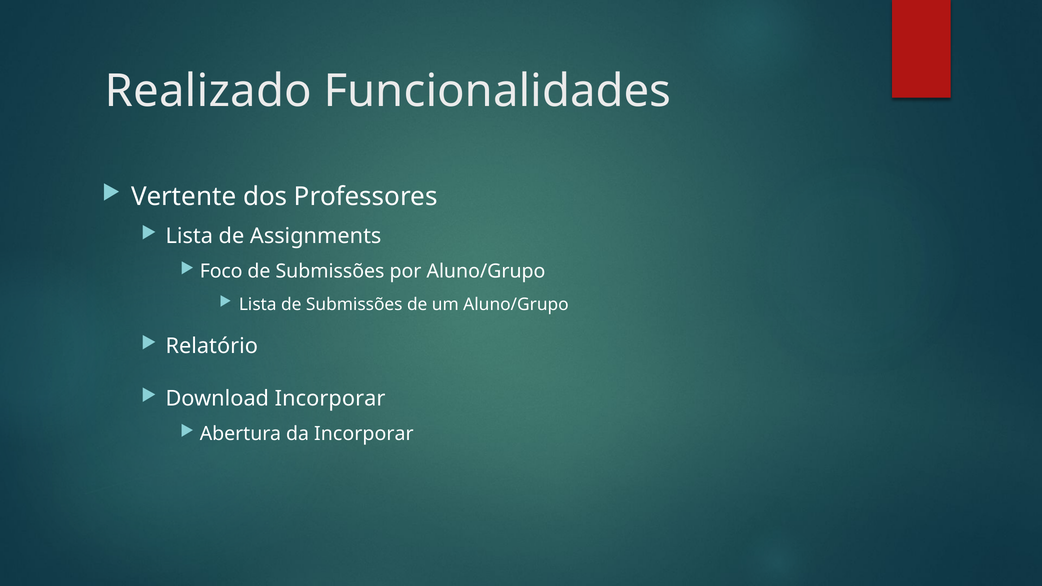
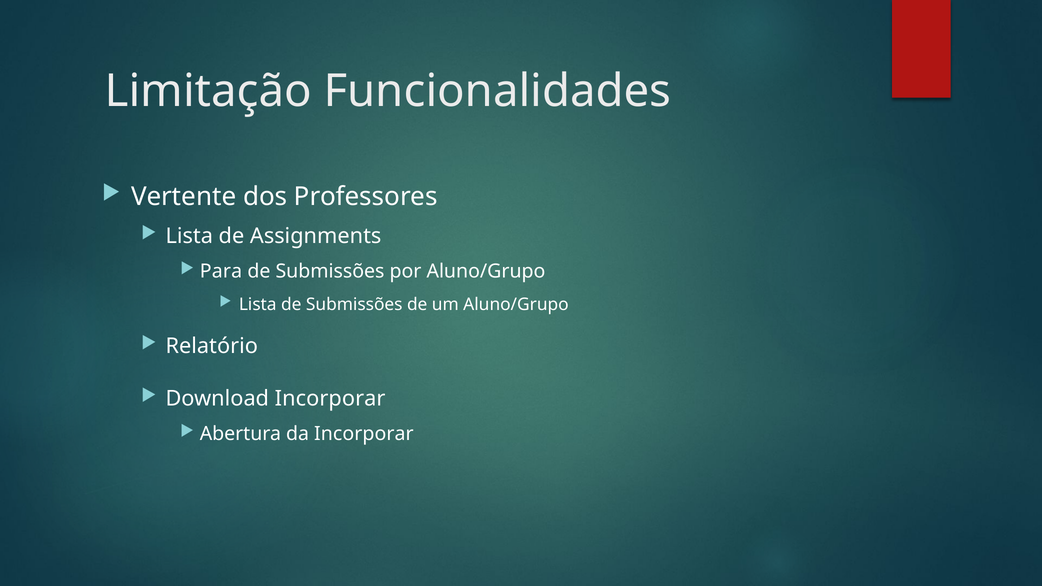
Realizado: Realizado -> Limitação (208, 91)
Foco: Foco -> Para (221, 272)
